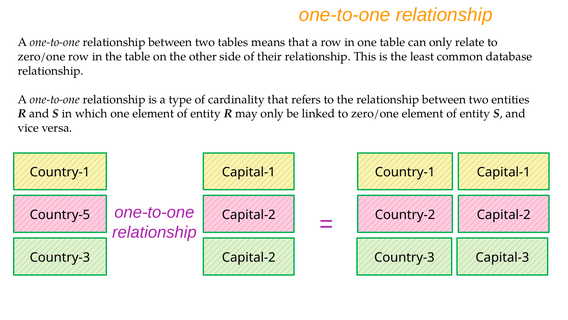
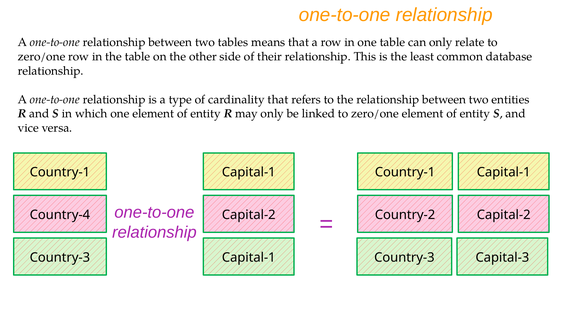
Country-5: Country-5 -> Country-4 (60, 214)
Country-3 Capital-2: Capital-2 -> Capital-1 (249, 257)
